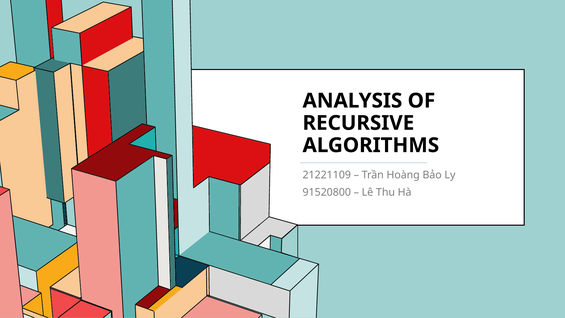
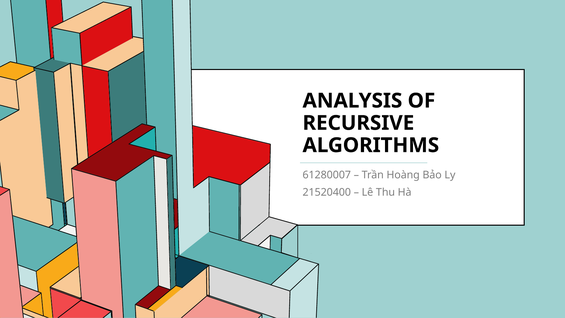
21221109: 21221109 -> 61280007 (327, 175)
91520800: 91520800 -> 21520400 (327, 192)
